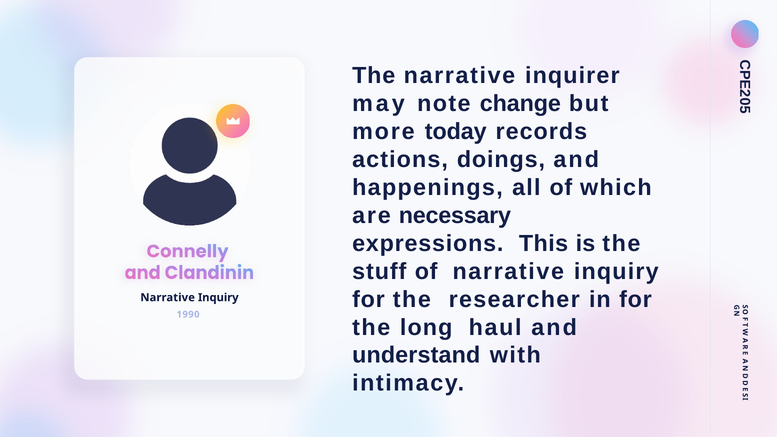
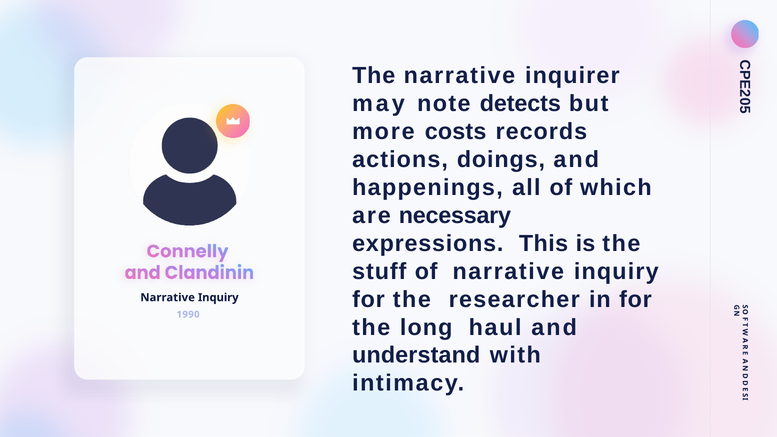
change: change -> detects (520, 104)
today: today -> costs (456, 132)
